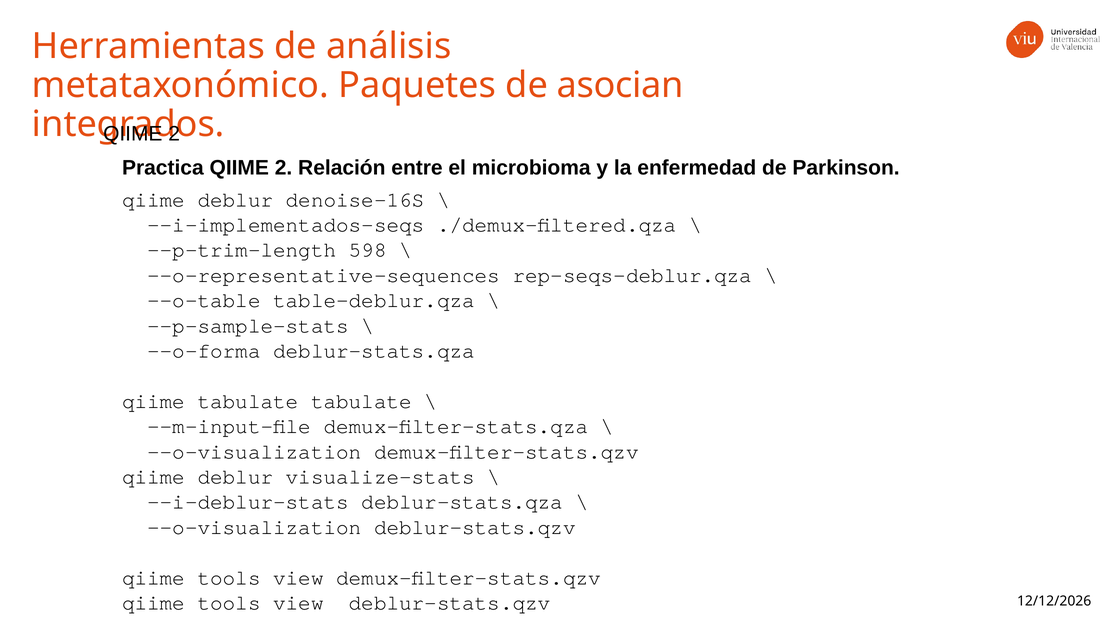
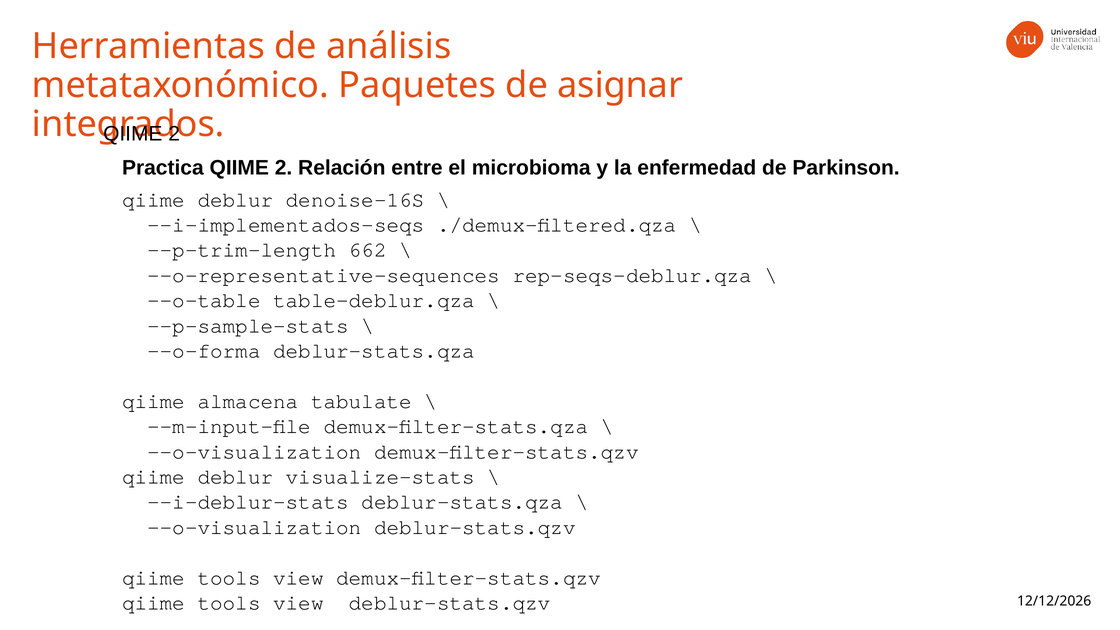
asocian: asocian -> asignar (620, 85)
598: 598 -> 662 (368, 250)
qiime tabulate: tabulate -> almacena (248, 401)
